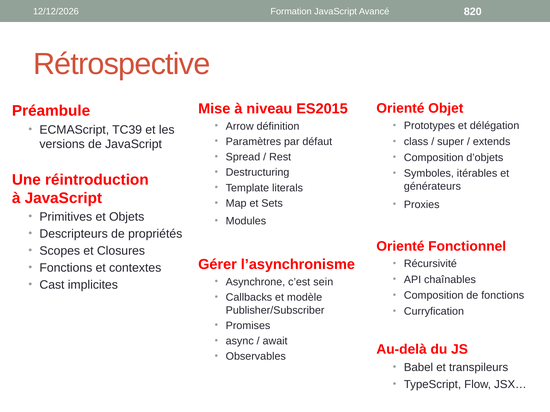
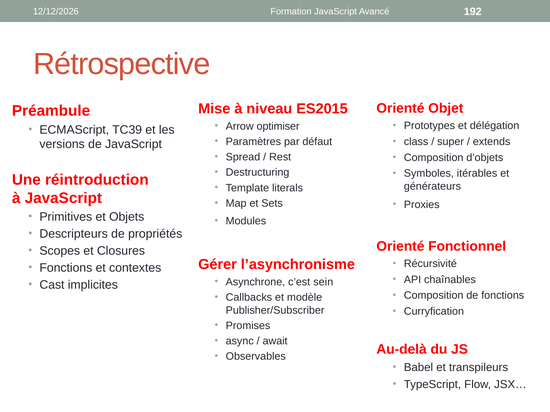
820: 820 -> 192 (473, 12)
définition: définition -> optimiser (278, 126)
